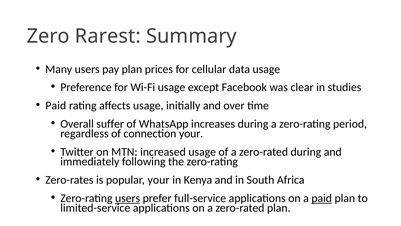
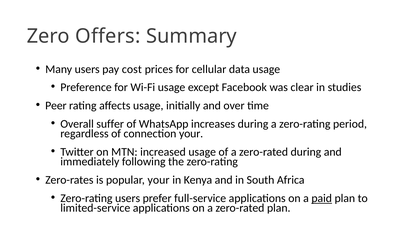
Rarest: Rarest -> Offers (108, 36)
pay plan: plan -> cost (132, 69)
Paid: Paid -> Peer (56, 105)
users underline: present -> none (128, 198)
